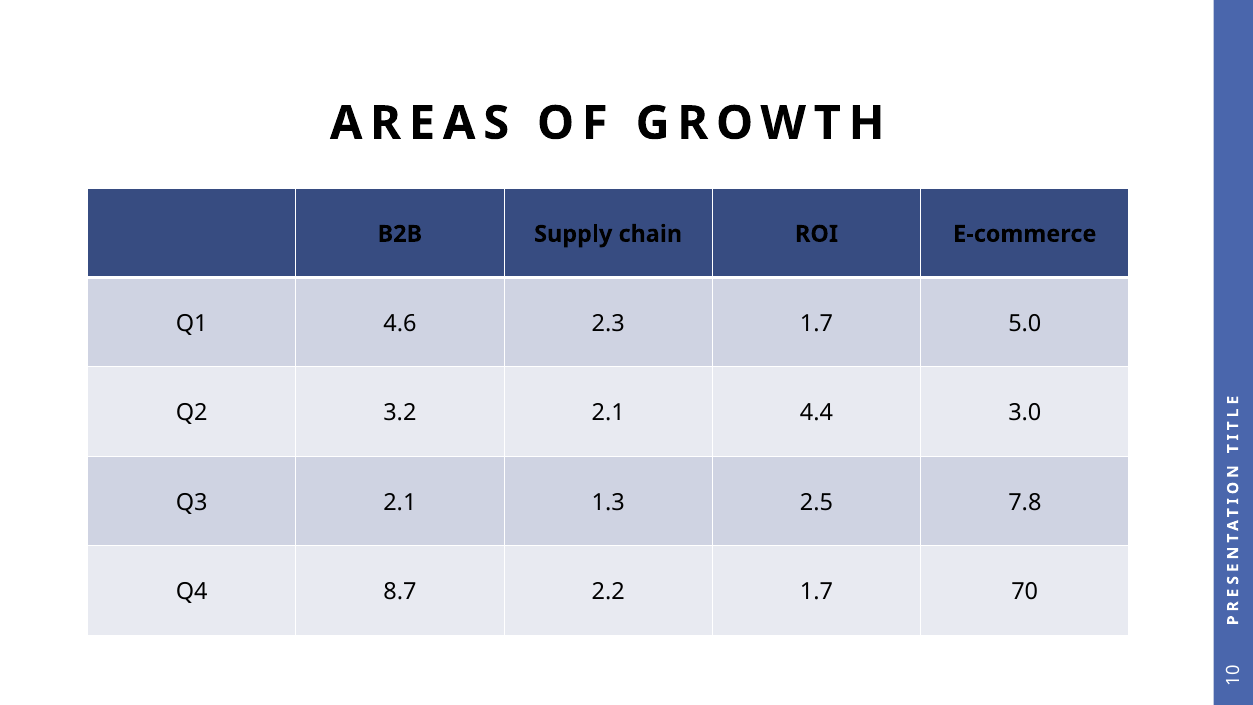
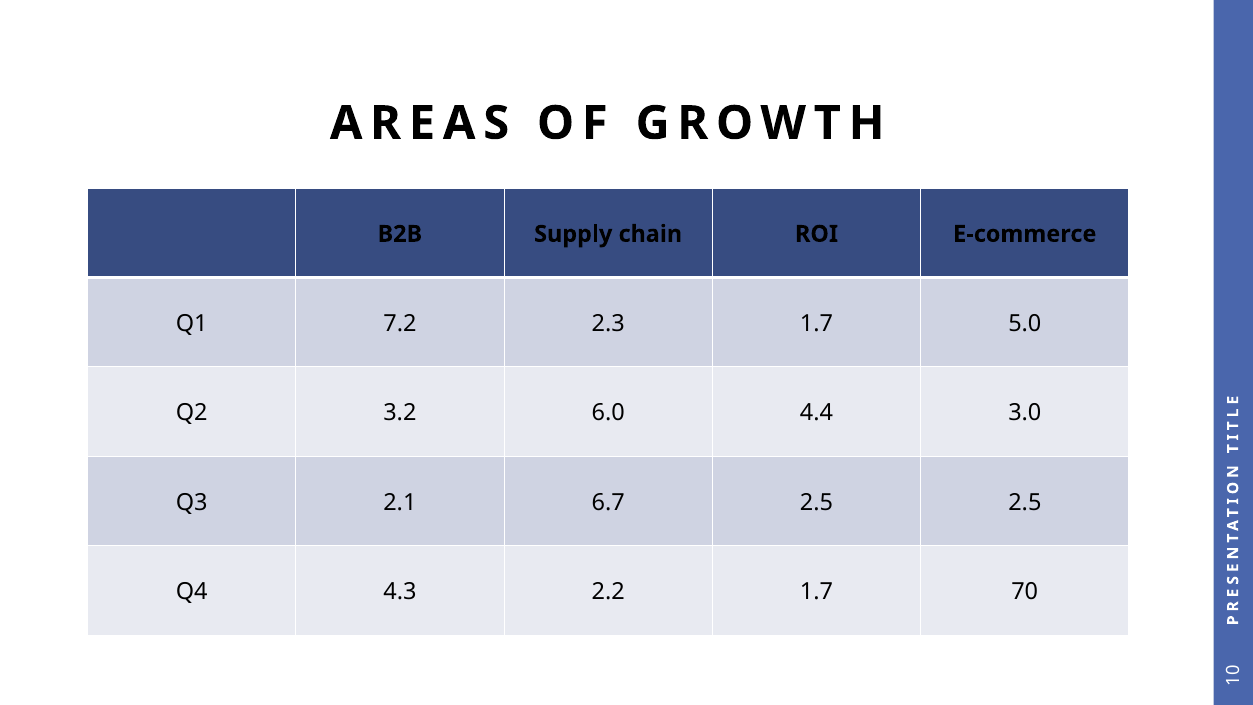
4.6: 4.6 -> 7.2 (400, 323)
3.2 2.1: 2.1 -> 6.0 (608, 413)
1.3: 1.3 -> 6.7 (608, 502)
2.5 7.8: 7.8 -> 2.5 (1025, 502)
8.7: 8.7 -> 4.3 (400, 592)
